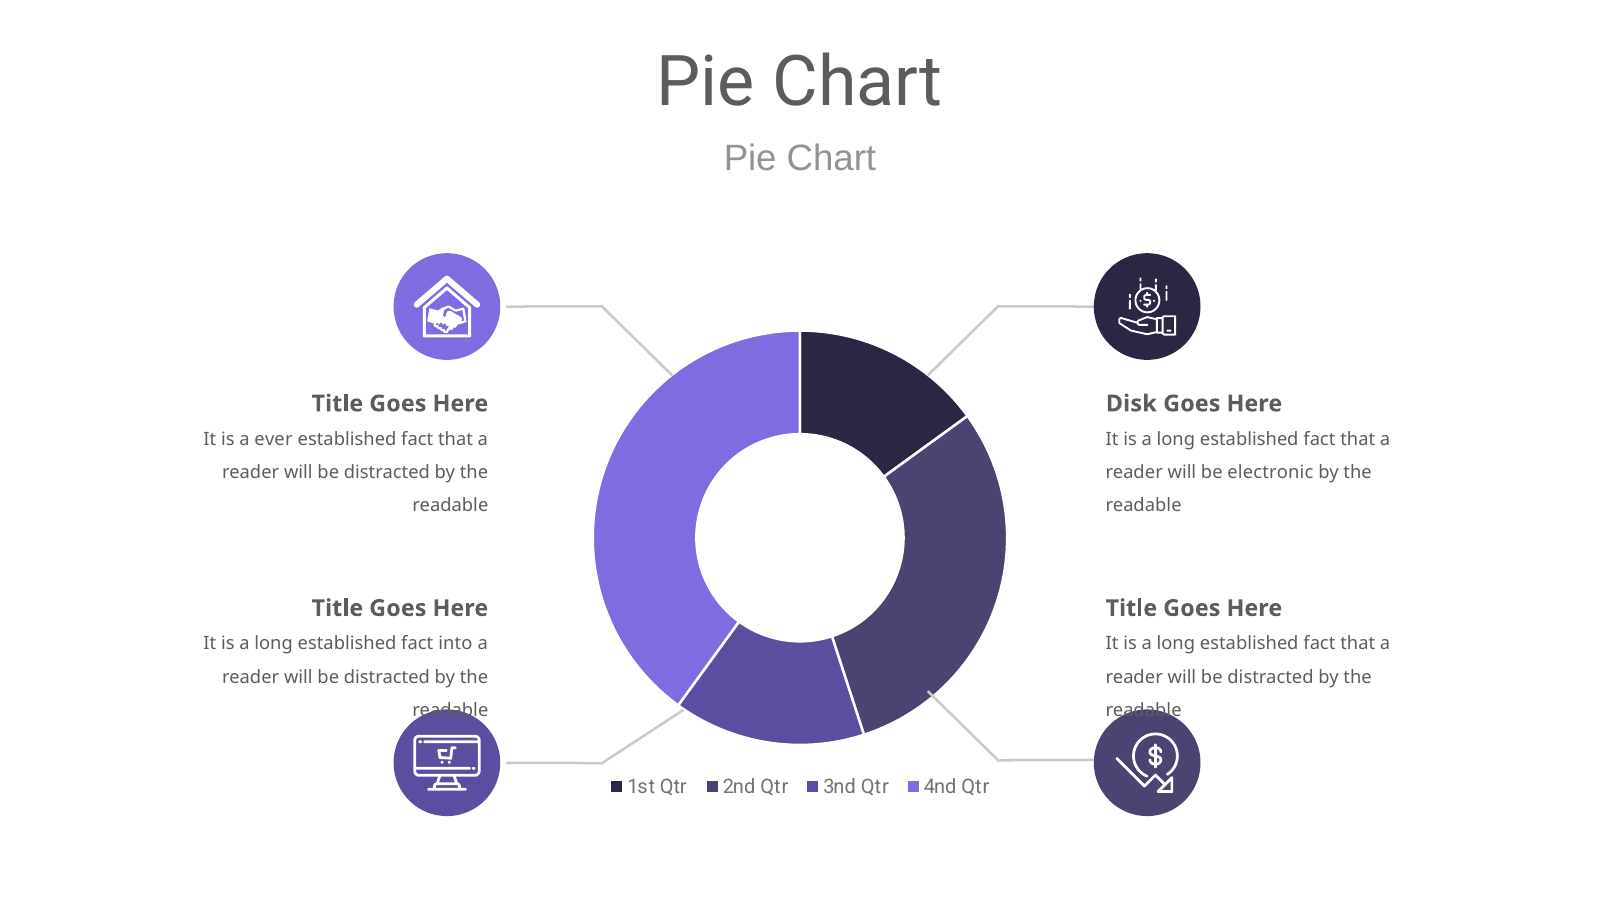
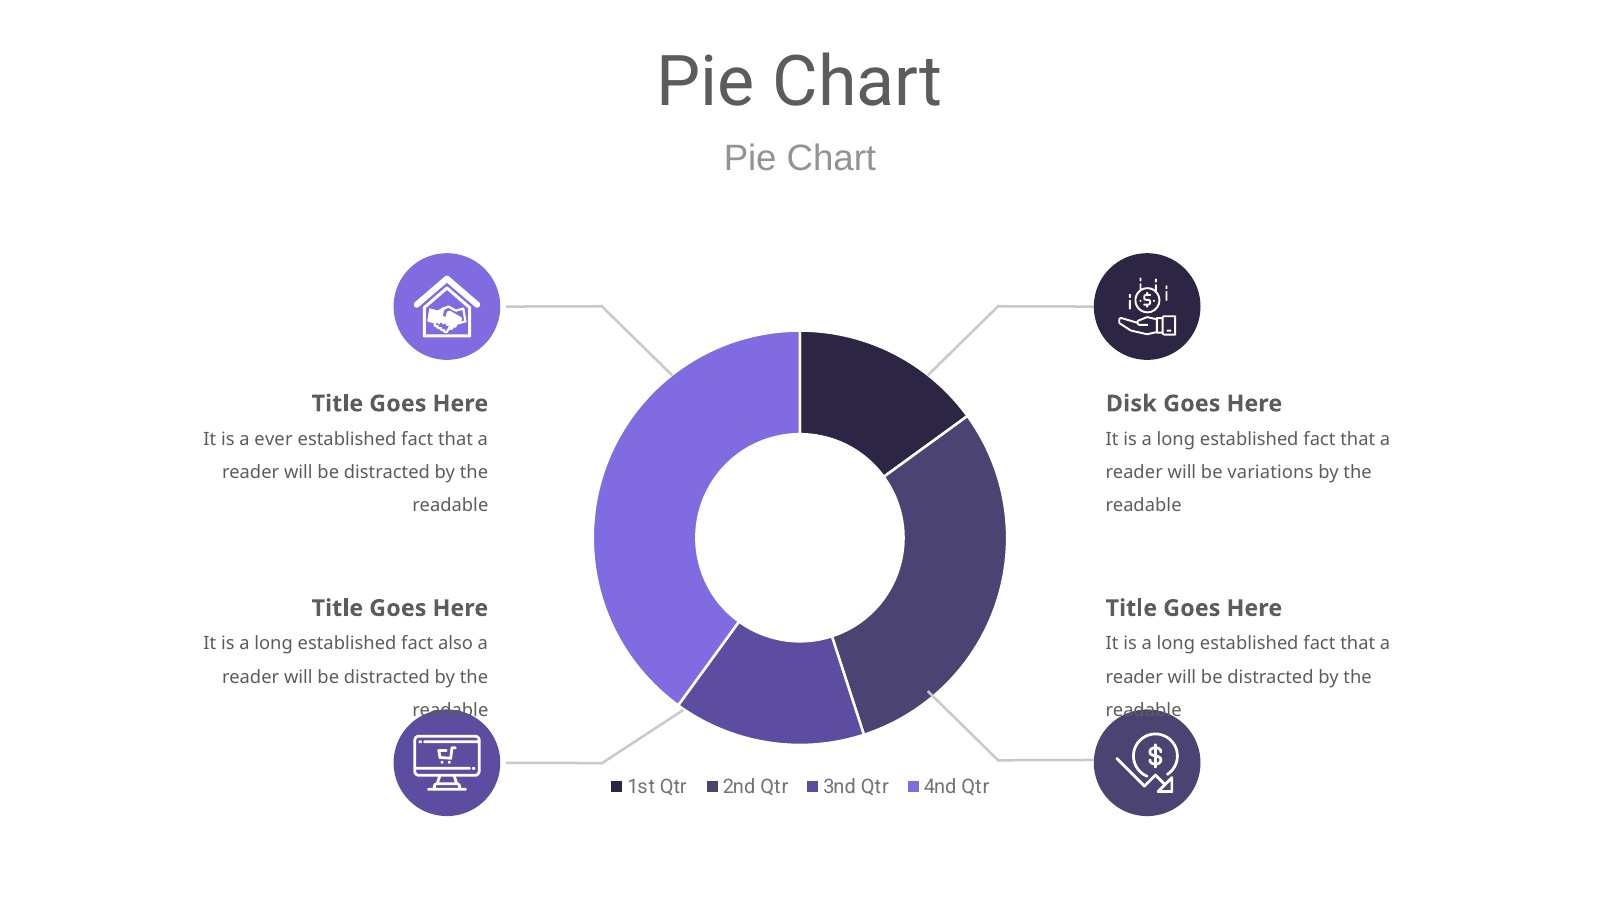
electronic: electronic -> variations (1270, 472)
into: into -> also (456, 644)
